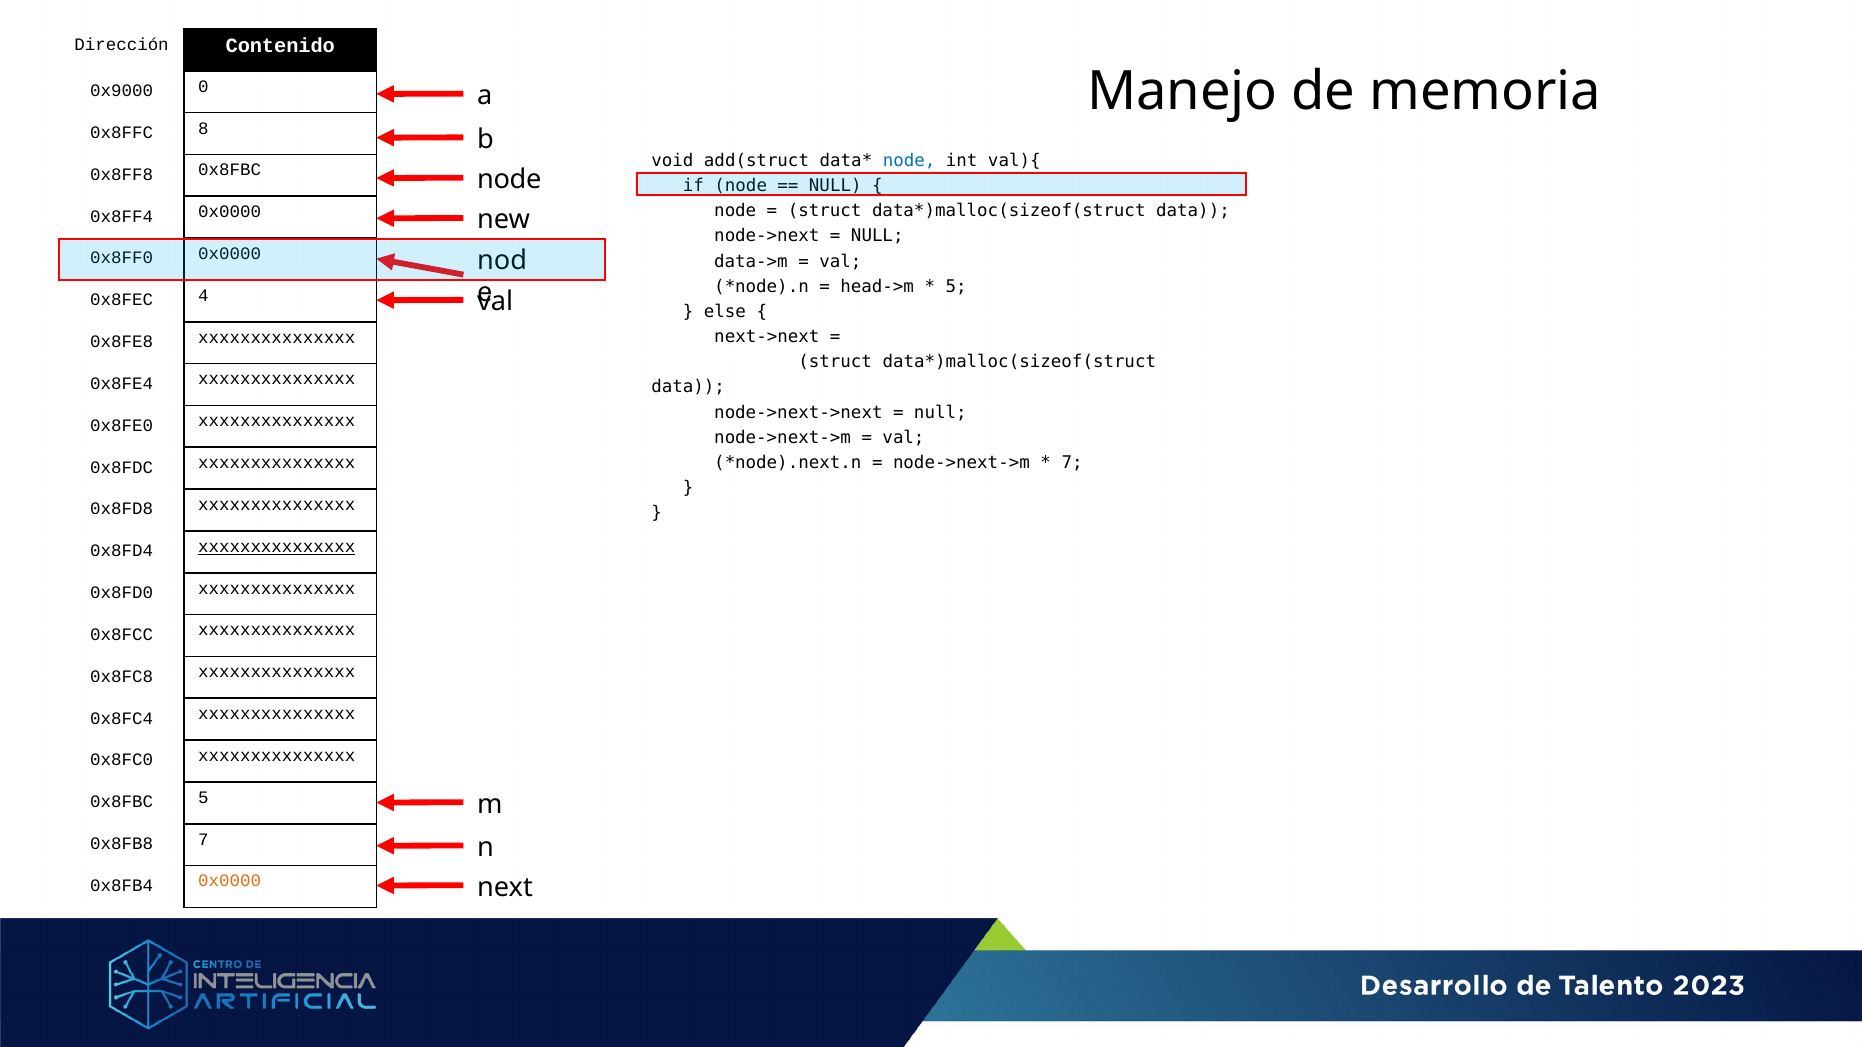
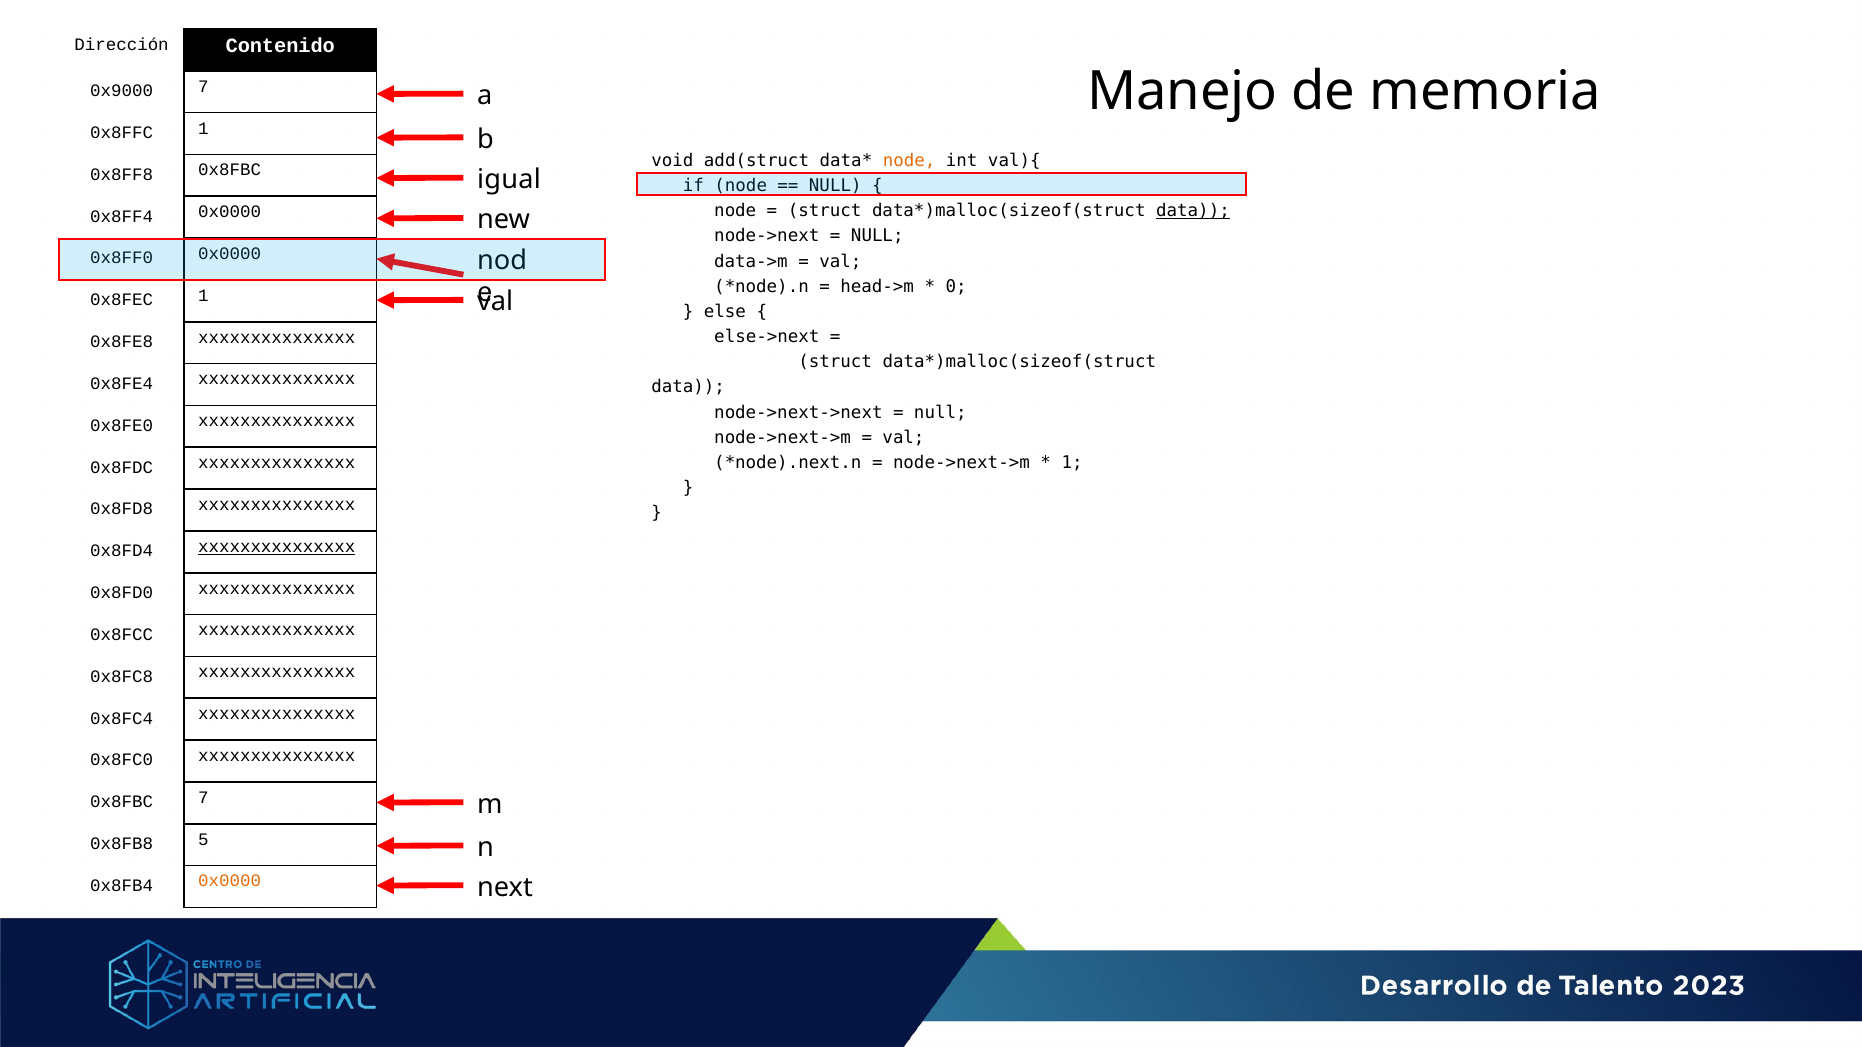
0x9000 0: 0 -> 7 (203, 86)
0x8FFC 8: 8 -> 1 (203, 128)
node colour: blue -> orange (909, 161)
node: node -> igual (509, 180)
data underline: none -> present (1193, 211)
5: 5 -> 0 (956, 287)
0x8FEC 4: 4 -> 1 (203, 296)
next->next: next->next -> else->next (767, 337)
7: 7 -> 1 (1072, 463)
0x8FBC 5: 5 -> 7 (203, 798)
0x8FB8 7: 7 -> 5 (203, 840)
